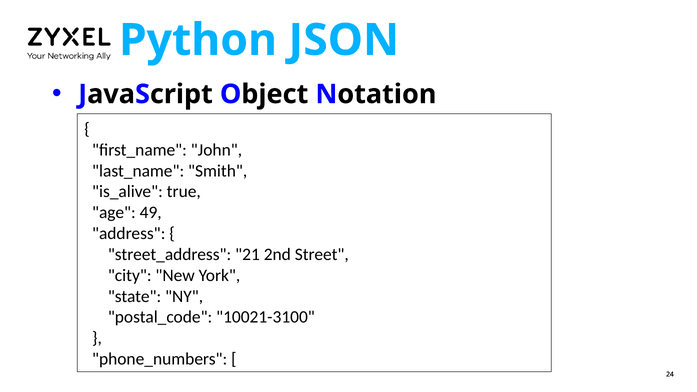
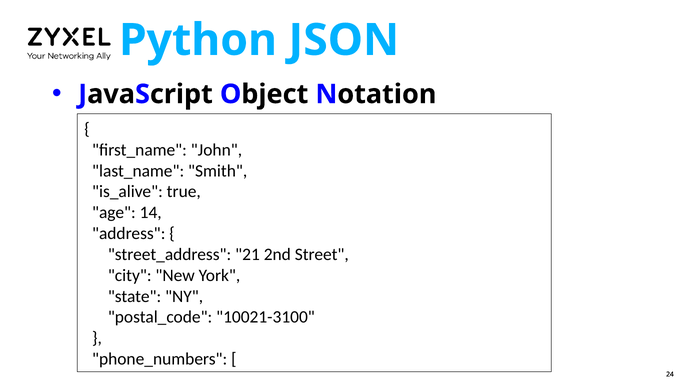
49: 49 -> 14 (151, 213)
